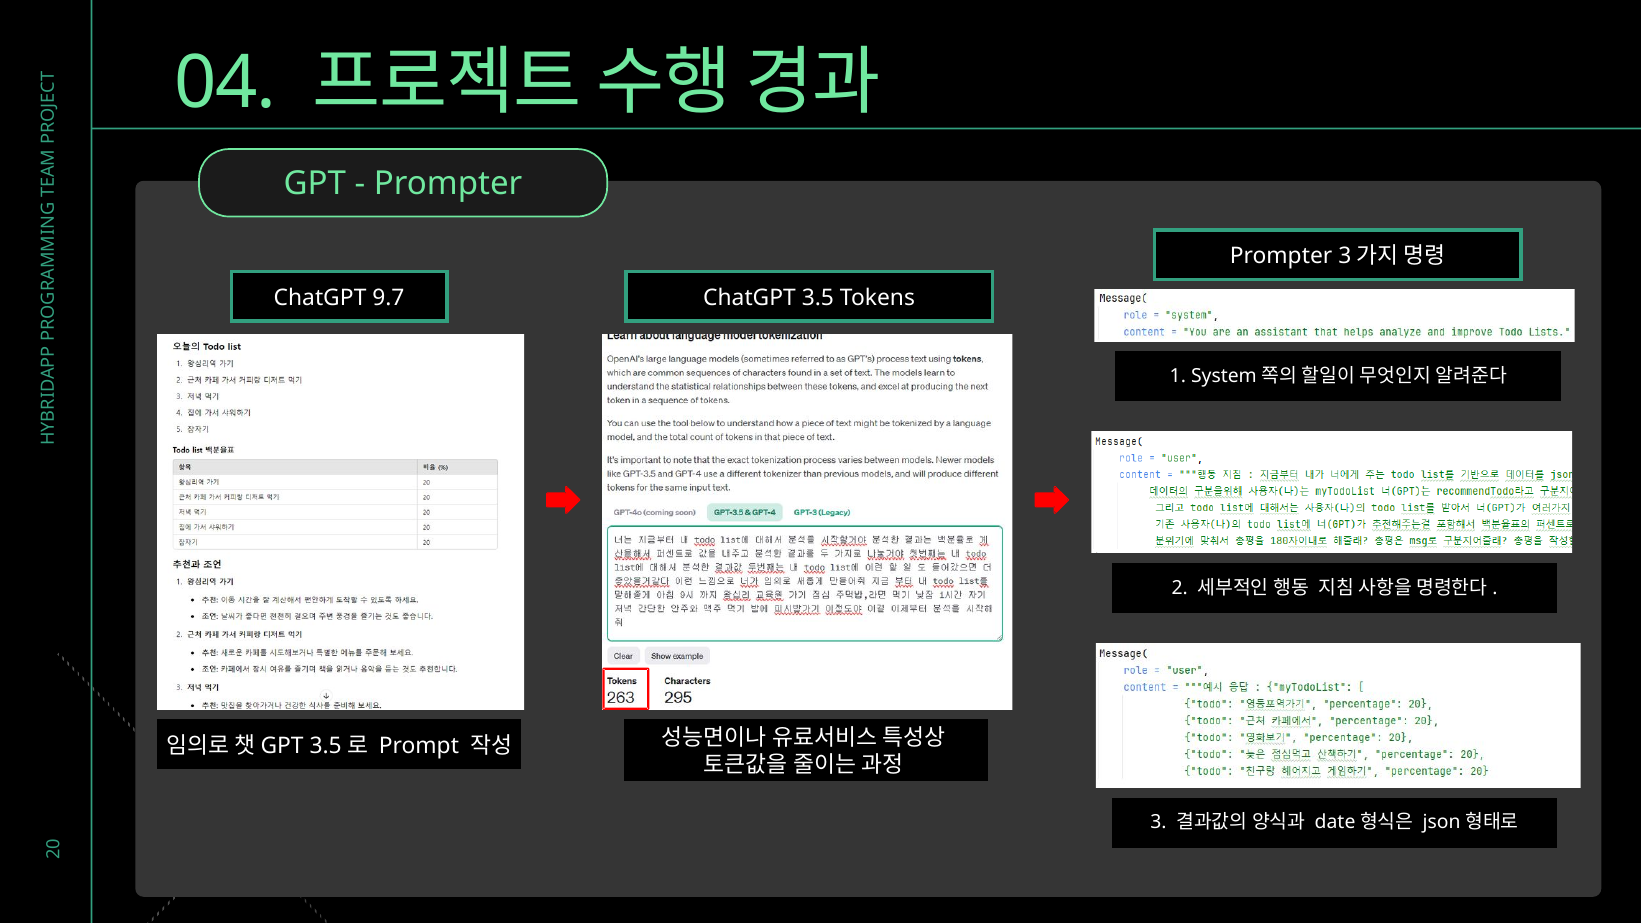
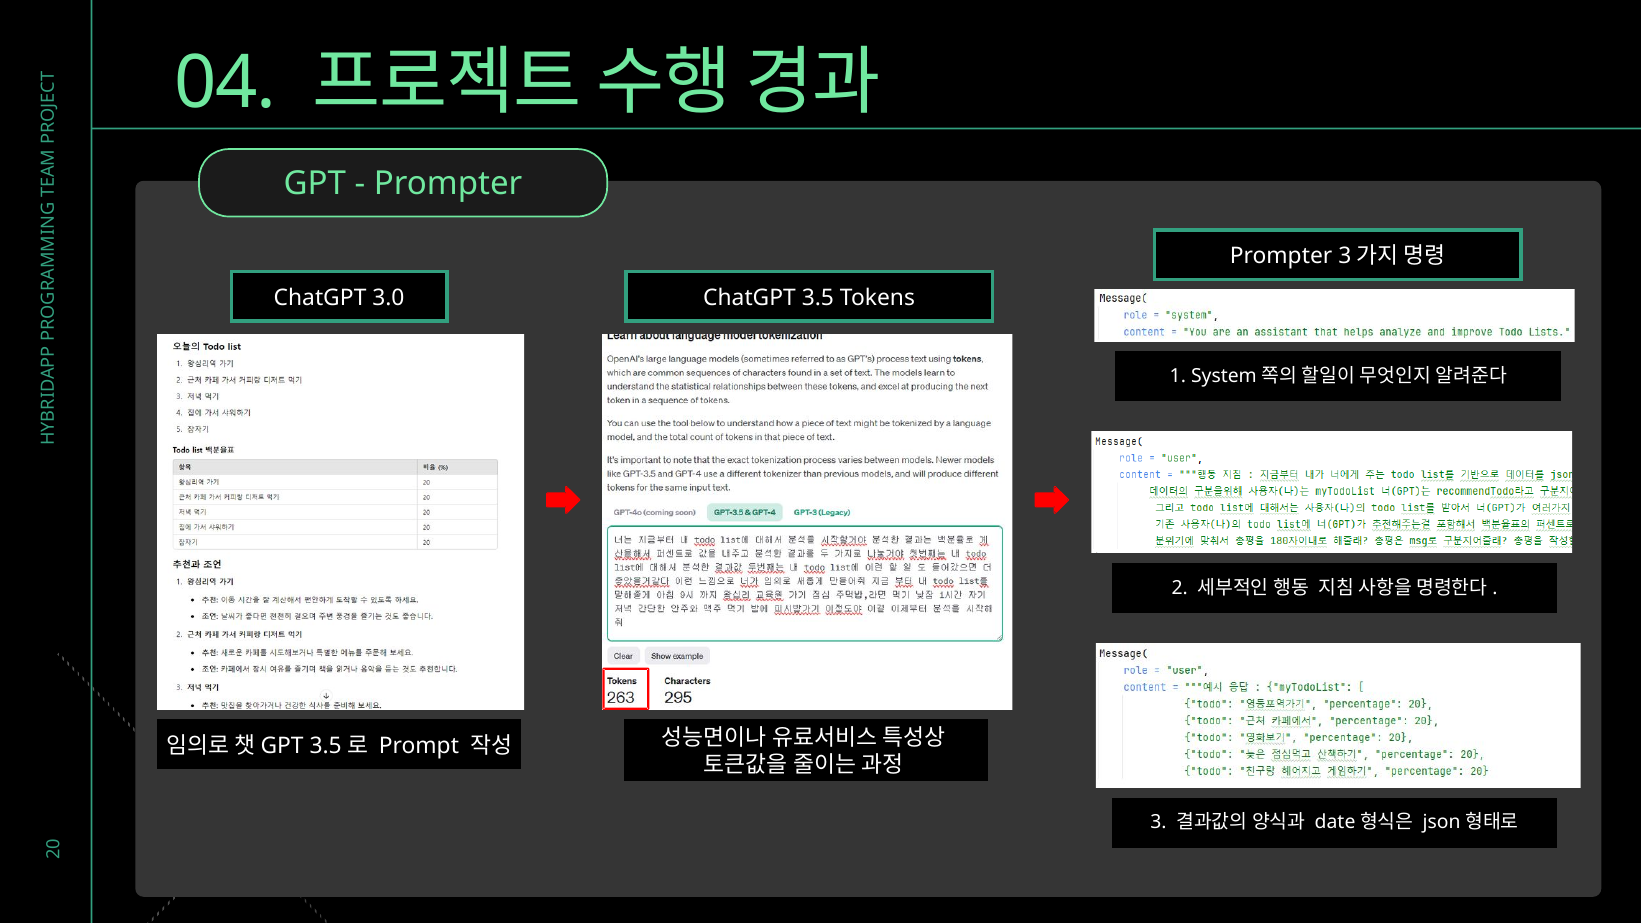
9.7: 9.7 -> 3.0 (388, 298)
